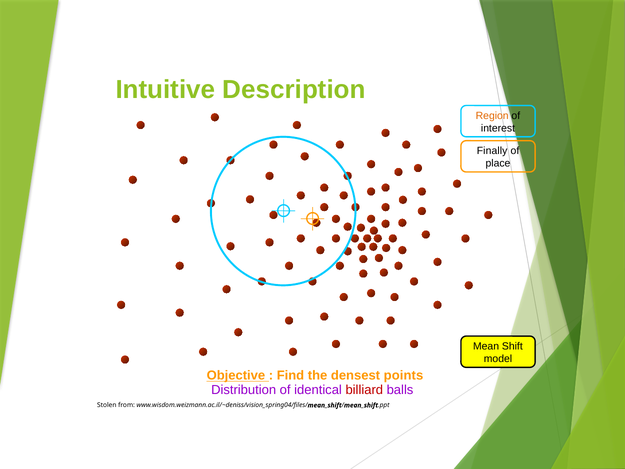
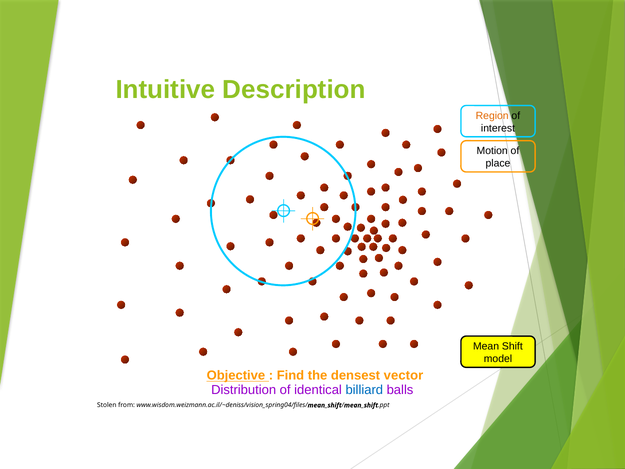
Finally: Finally -> Motion (492, 151)
points: points -> vector (404, 375)
billiard colour: red -> blue (364, 390)
